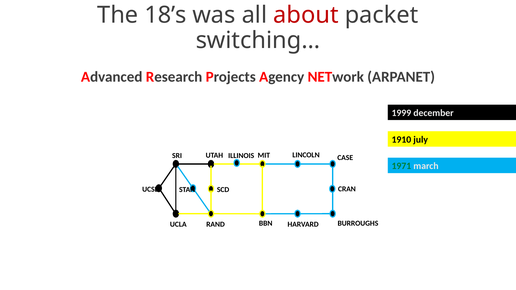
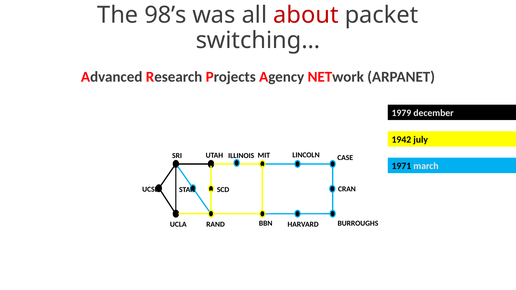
18’s: 18’s -> 98’s (165, 15)
1999: 1999 -> 1979 (401, 113)
1910: 1910 -> 1942 (401, 140)
1971 colour: green -> black (401, 166)
